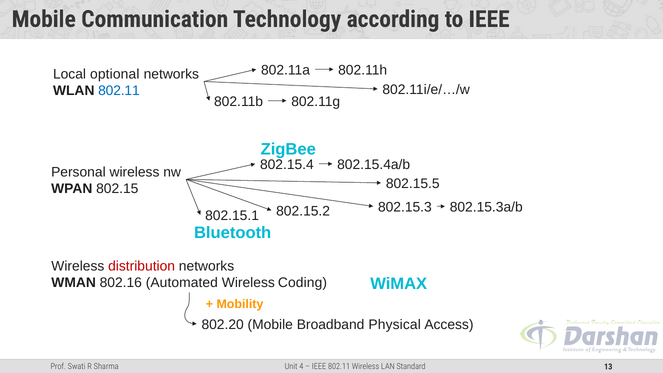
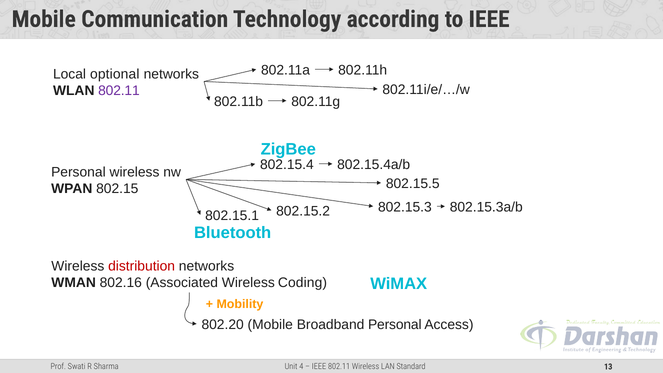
802.11 colour: blue -> purple (119, 91)
Automated: Automated -> Associated (182, 283)
Broadband Physical: Physical -> Personal (395, 325)
